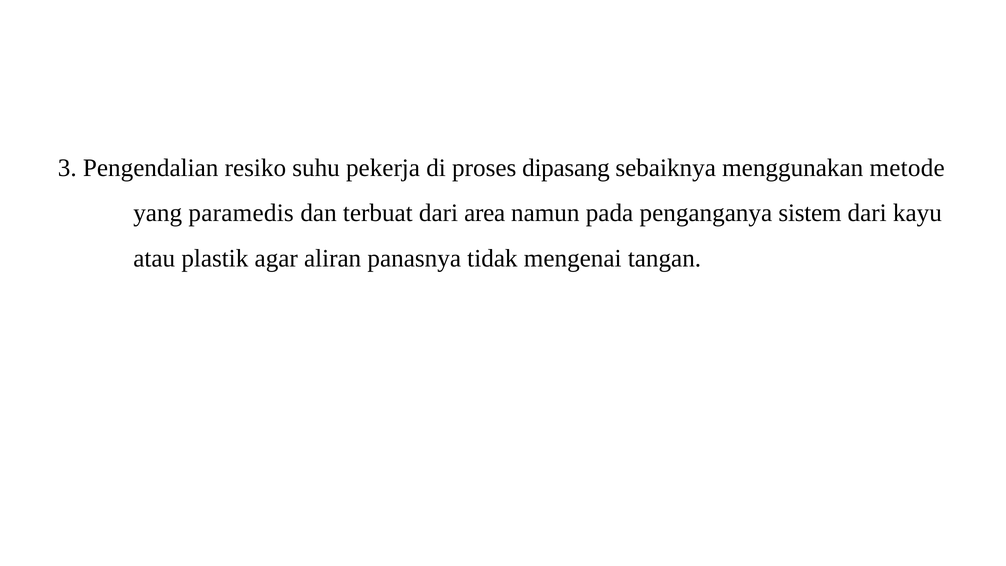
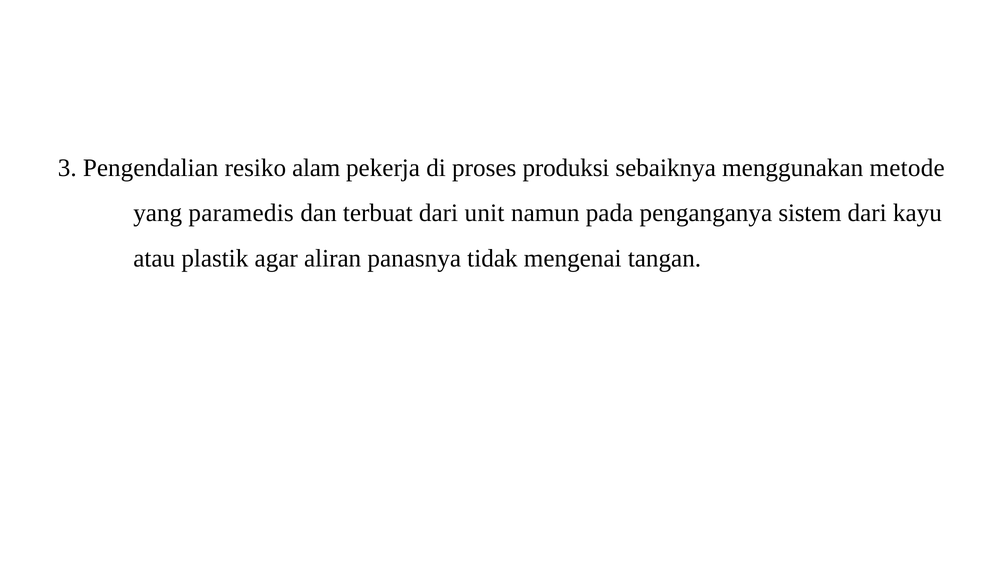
suhu: suhu -> alam (316, 168)
dipasang: dipasang -> produksi (566, 168)
area: area -> unit (484, 213)
